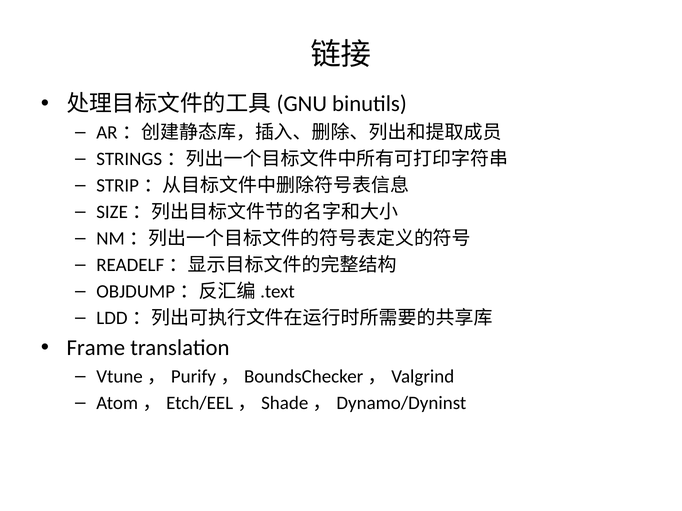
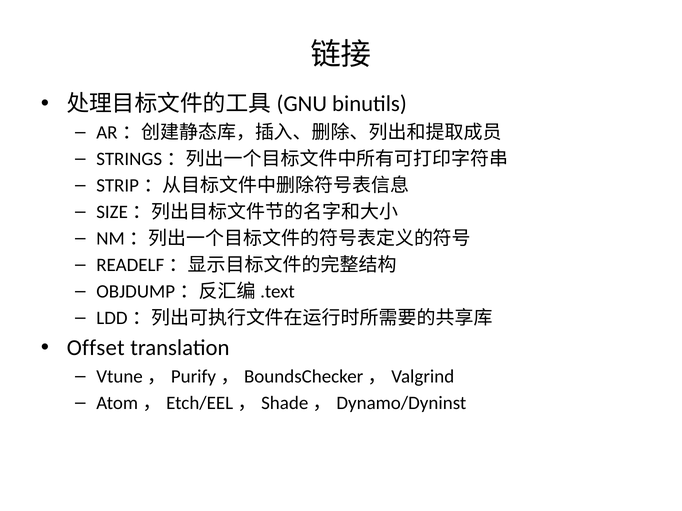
Frame: Frame -> Offset (96, 348)
